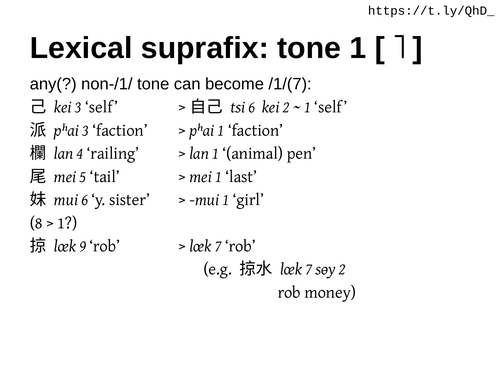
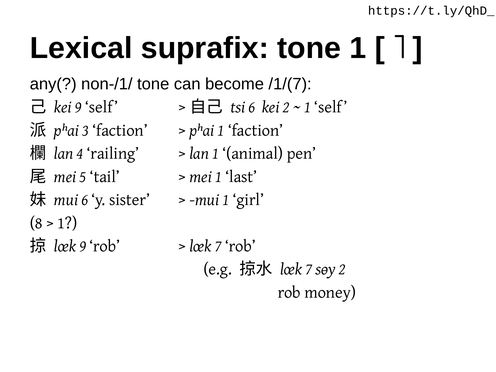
kei 3: 3 -> 9 (78, 107)
